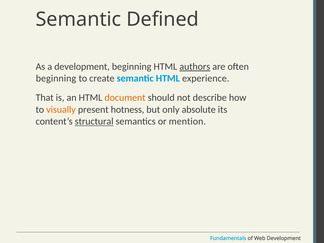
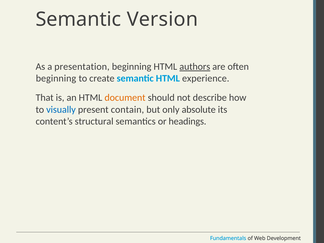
Defined: Defined -> Version (162, 19)
a development: development -> presentation (82, 67)
visually colour: orange -> blue (61, 110)
hotness: hotness -> contain (127, 110)
structural underline: present -> none (94, 121)
mention: mention -> headings (187, 121)
